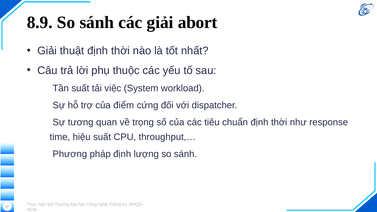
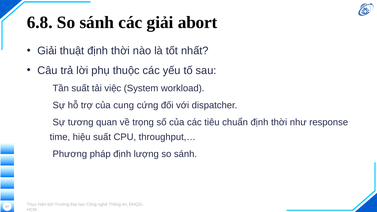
8.9: 8.9 -> 6.8 (40, 22)
điểm: điểm -> cung (124, 105)
